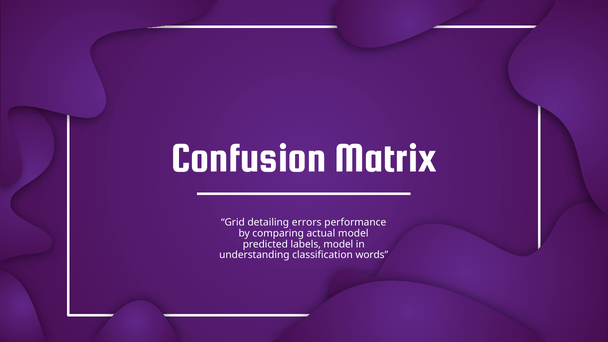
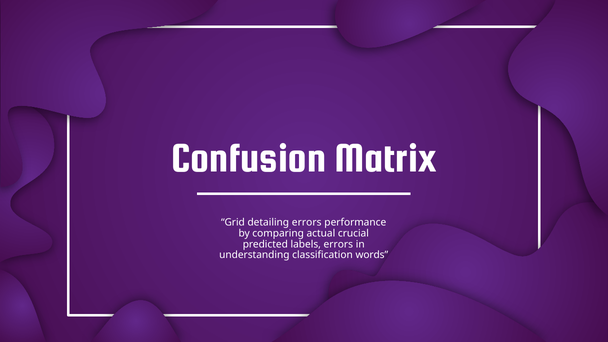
actual model: model -> crucial (353, 233)
labels model: model -> errors (338, 244)
